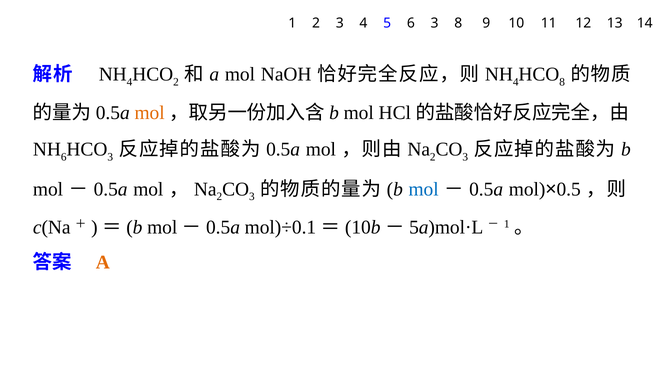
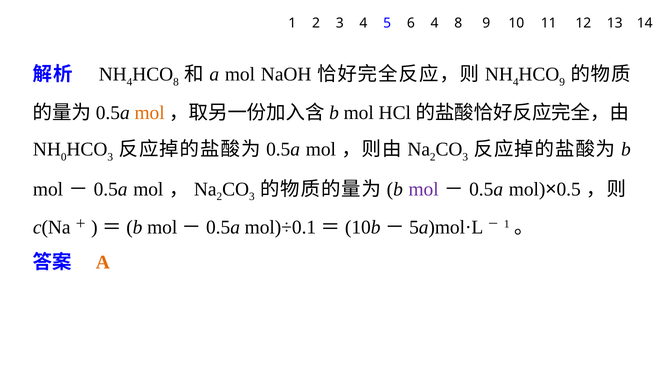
6 3: 3 -> 4 (435, 23)
2: 2 -> 8 (176, 82)
8: 8 -> 9 (562, 82)
6: 6 -> 0 (64, 157)
mol colour: blue -> purple (424, 189)
